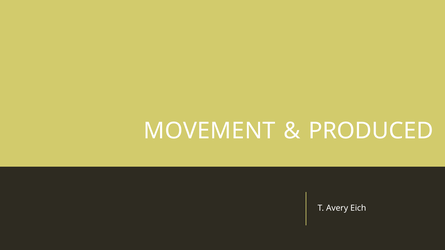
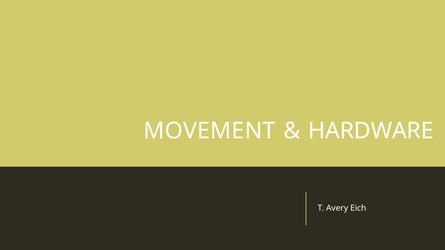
PRODUCED: PRODUCED -> HARDWARE (371, 131)
